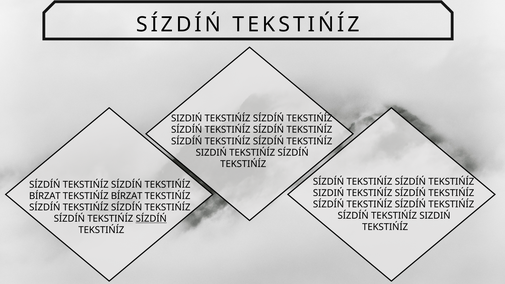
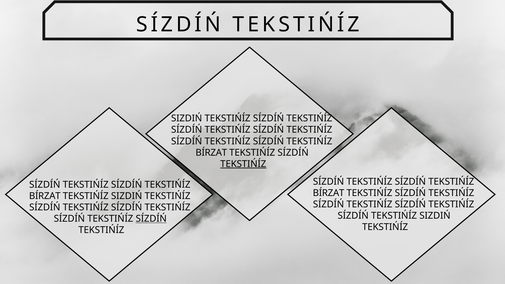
SIZDIŃ: SIZDIŃ -> BÍRZAT (211, 153)
TEKSTIŃÍZ underline: none -> present (243, 164)
SIZDIŃ: SIZDIŃ -> BÍRZAT (329, 193)
BÍRZAT: BÍRZAT -> SIZDIŃ (127, 196)
